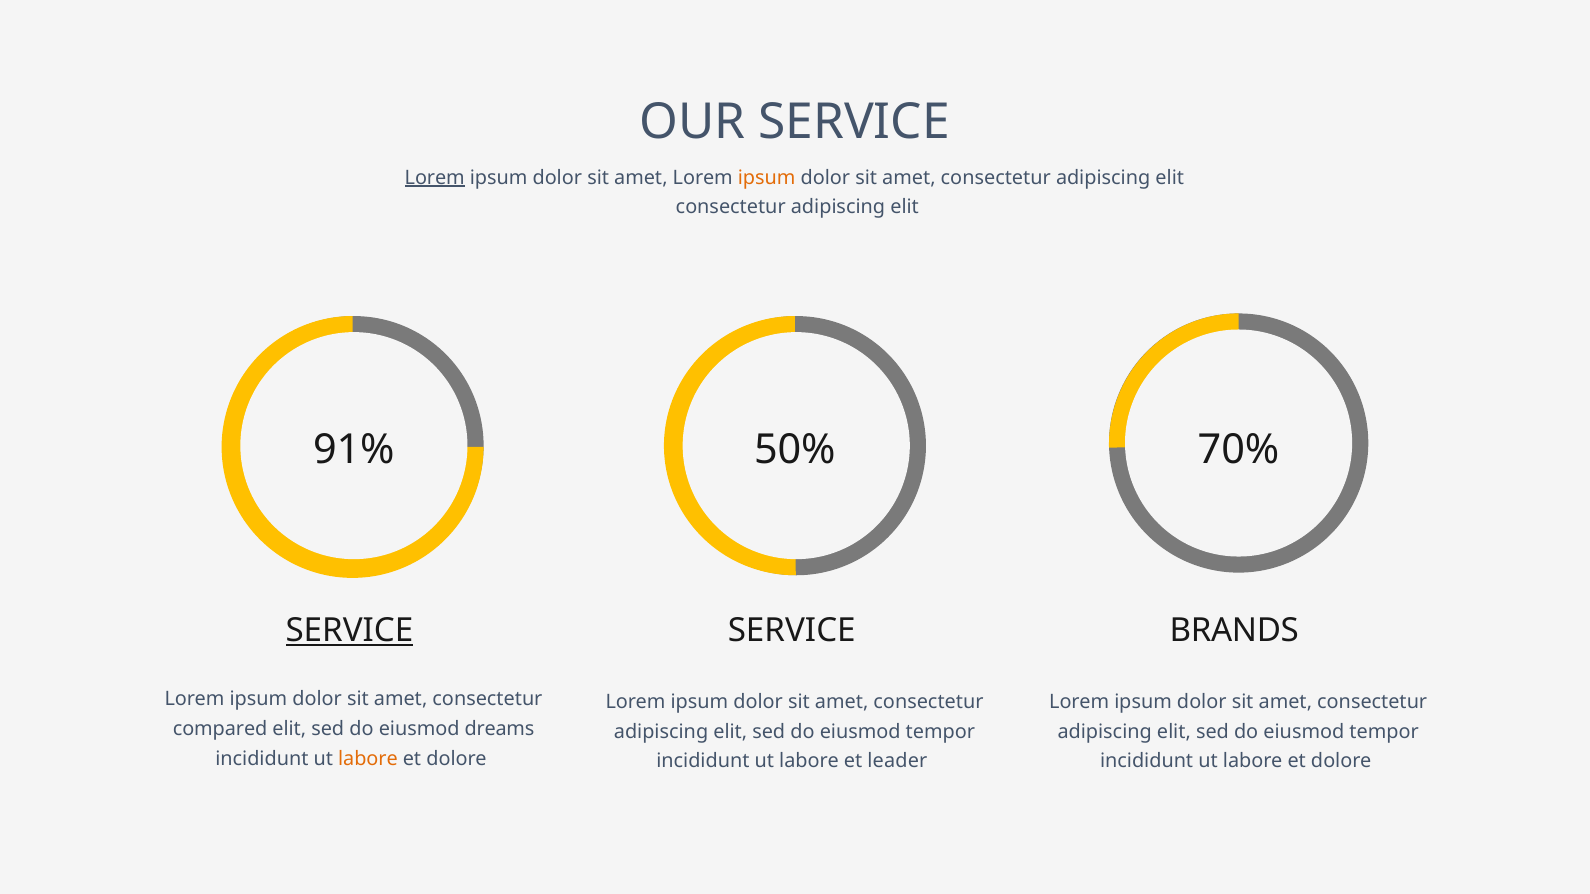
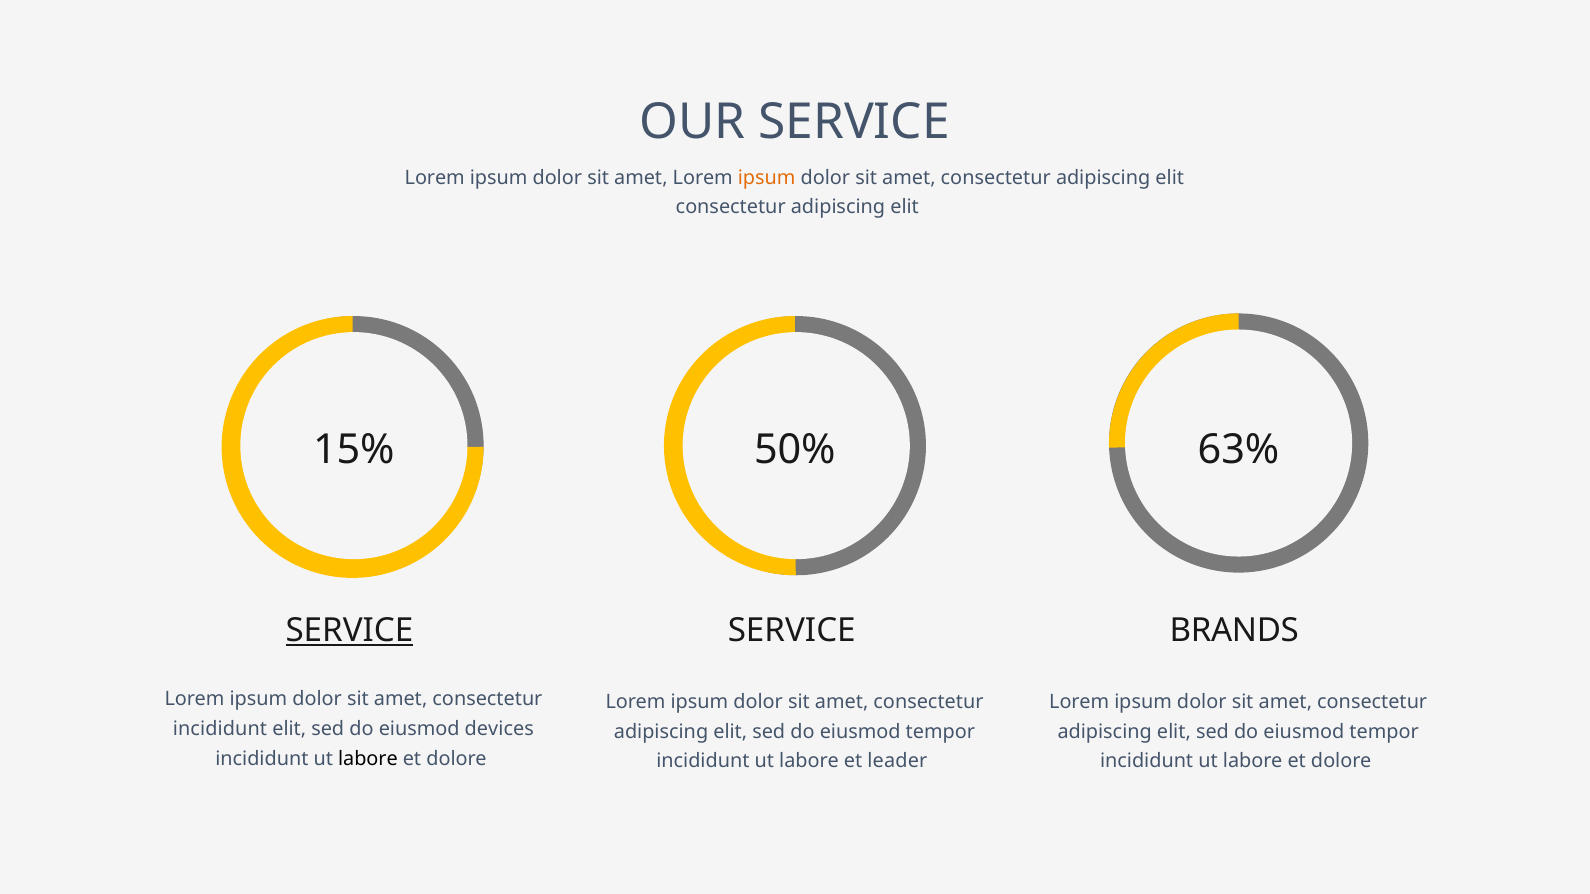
Lorem underline: present -> none (435, 178)
91%: 91% -> 15% (354, 450)
70%: 70% -> 63% (1239, 450)
compared: compared -> incididunt (220, 729)
dreams: dreams -> devices (499, 729)
labore colour: orange -> black (368, 759)
